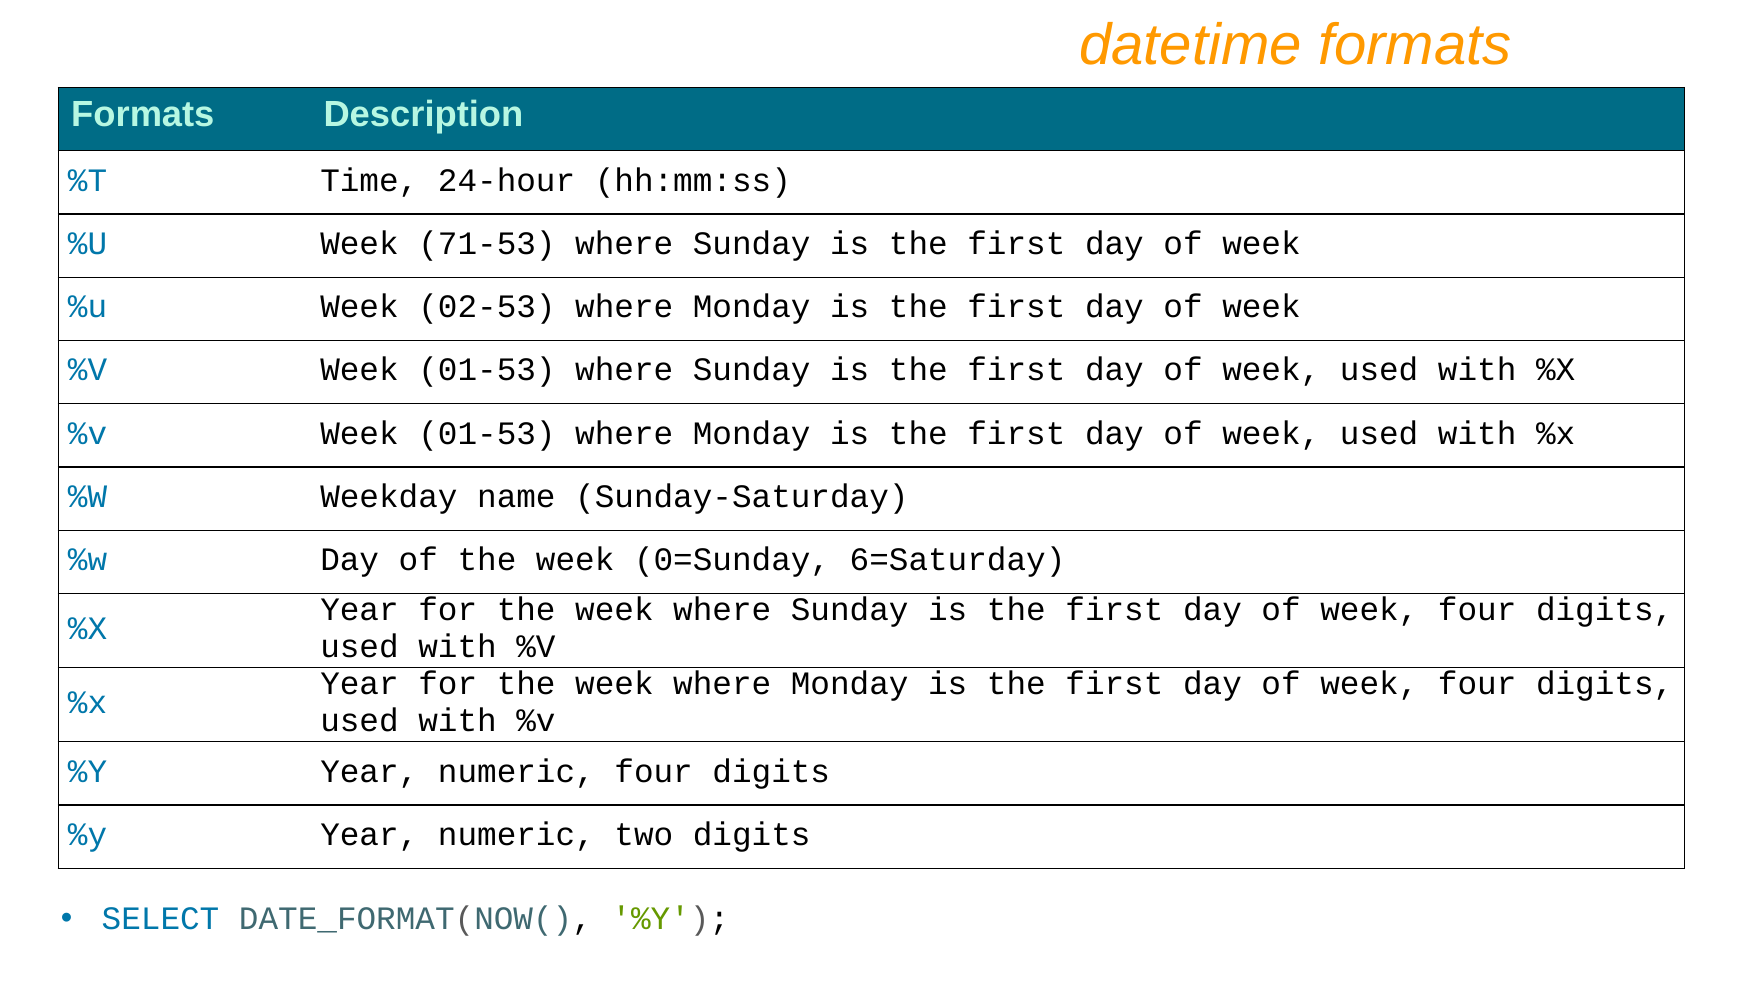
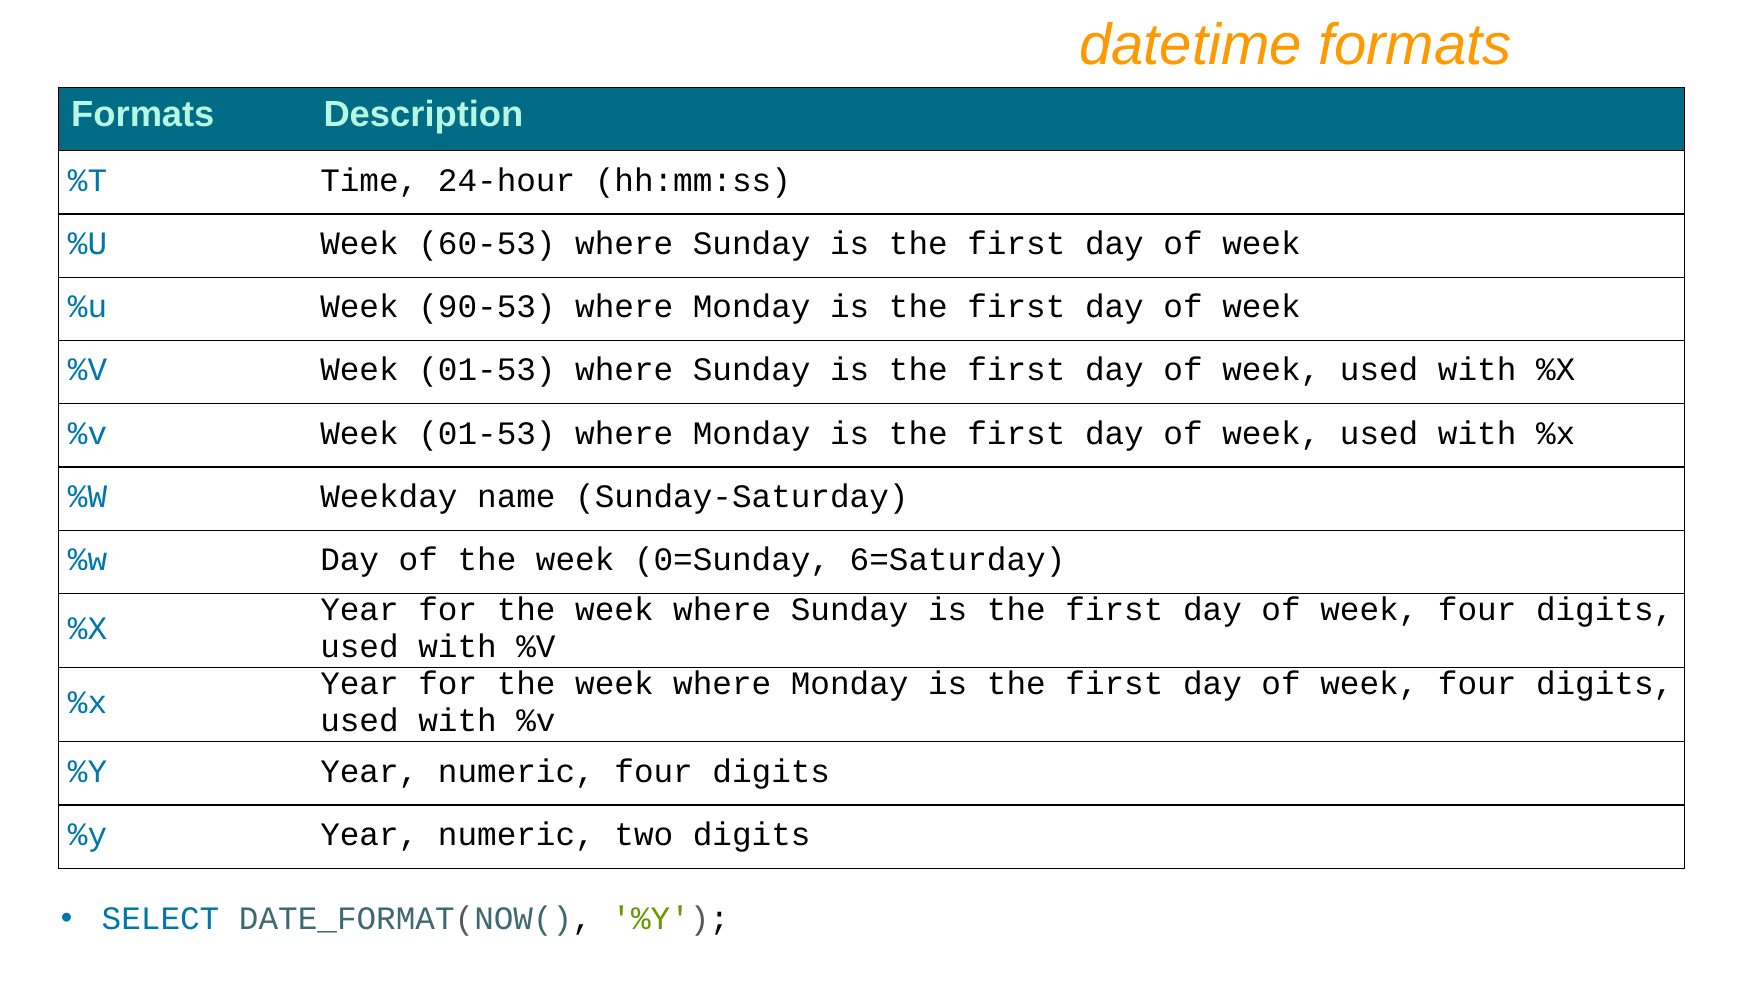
71-53: 71-53 -> 60-53 (487, 243)
02-53: 02-53 -> 90-53 (487, 307)
